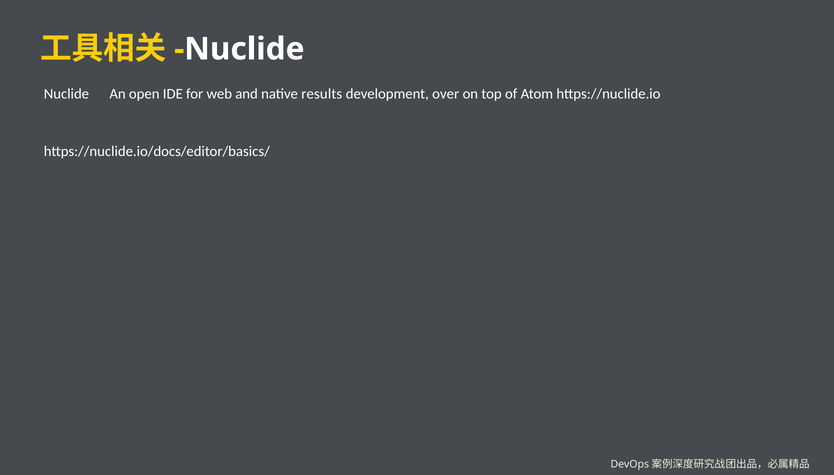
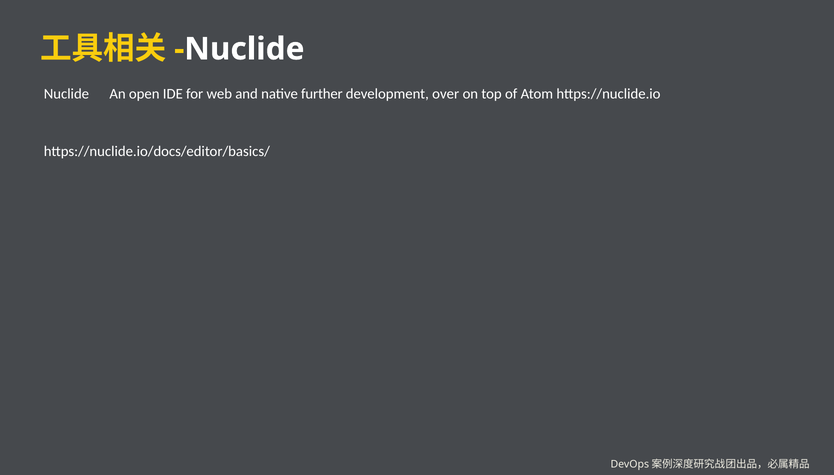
results: results -> further (322, 94)
